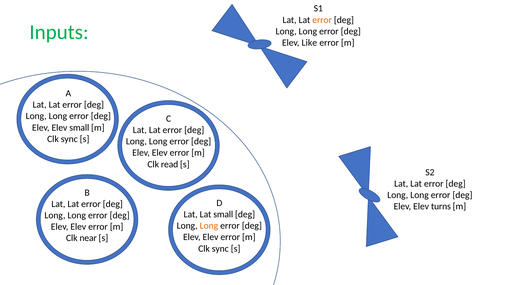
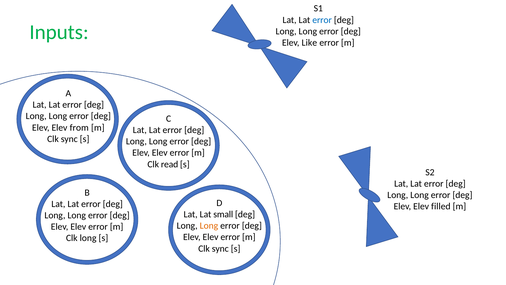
error colour: orange -> blue (322, 20)
Elev small: small -> from (79, 127)
turns: turns -> filled (441, 206)
Clk near: near -> long (88, 238)
